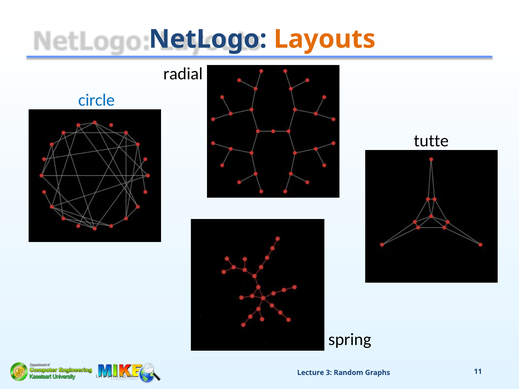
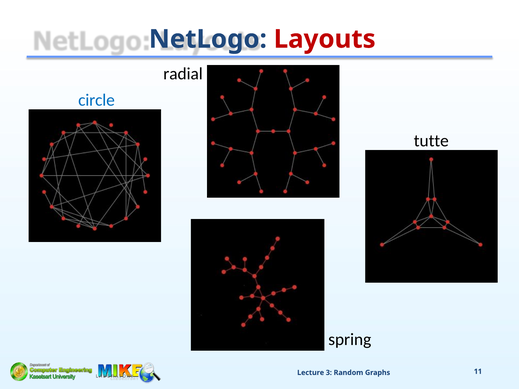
Layouts colour: orange -> red (325, 39)
